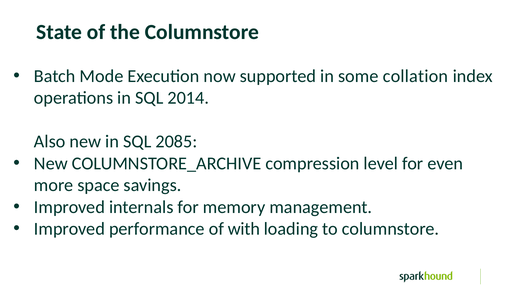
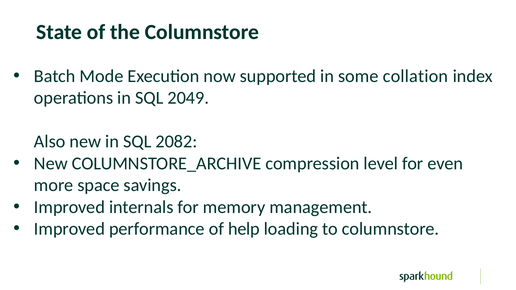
2014: 2014 -> 2049 (188, 98)
2085: 2085 -> 2082 (176, 142)
with: with -> help (244, 229)
